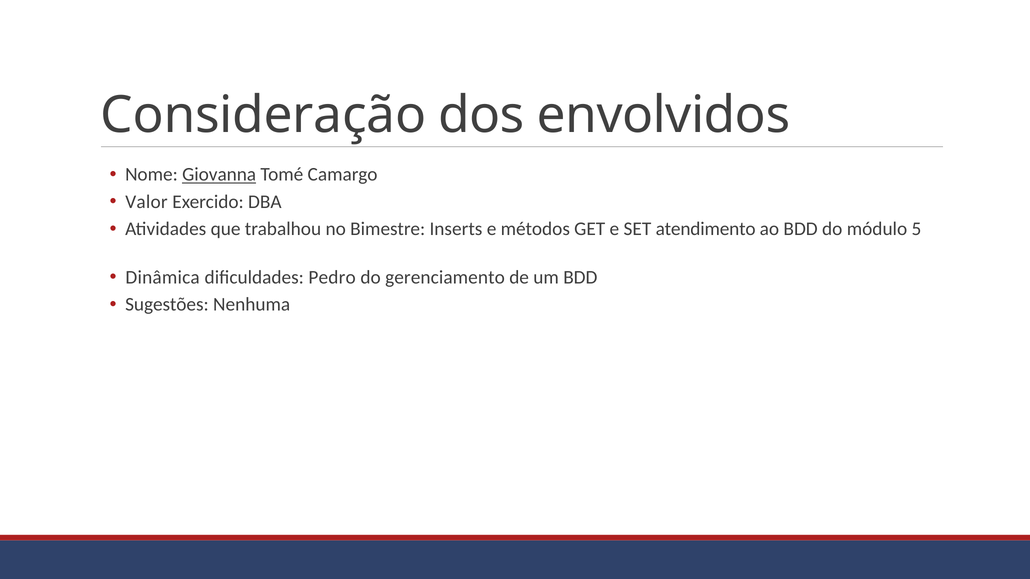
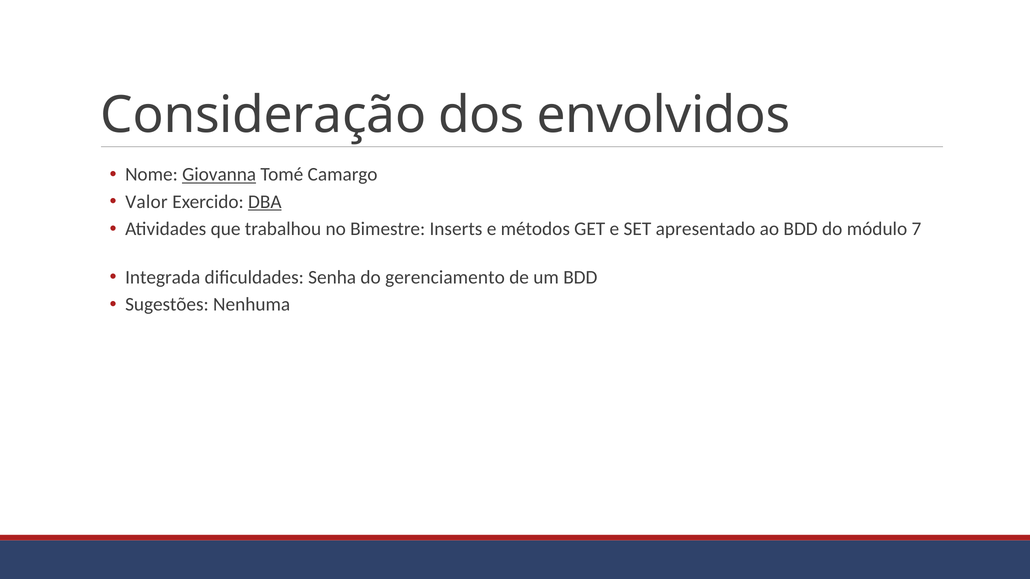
DBA underline: none -> present (265, 202)
atendimento: atendimento -> apresentado (706, 229)
5: 5 -> 7 (916, 229)
Dinâmica: Dinâmica -> Integrada (163, 277)
Pedro: Pedro -> Senha (332, 277)
